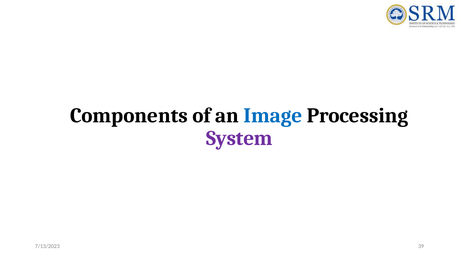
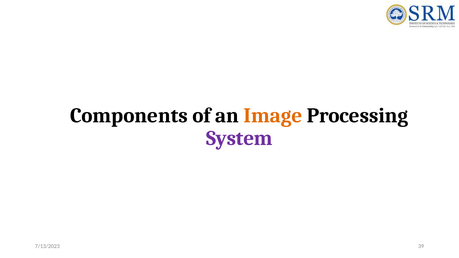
Image colour: blue -> orange (273, 116)
